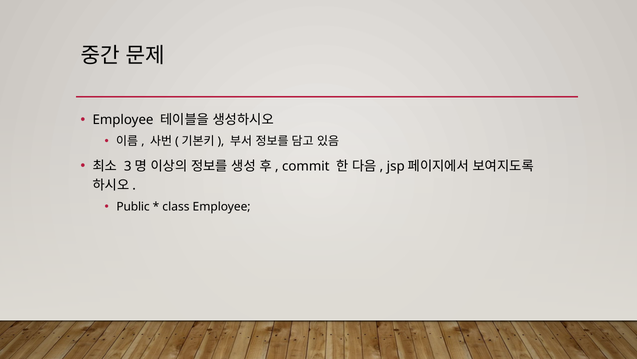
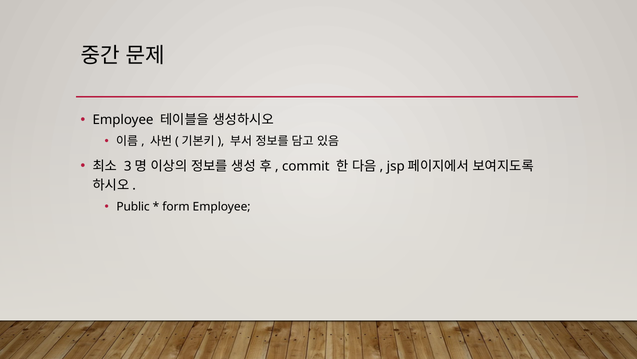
class: class -> form (176, 206)
